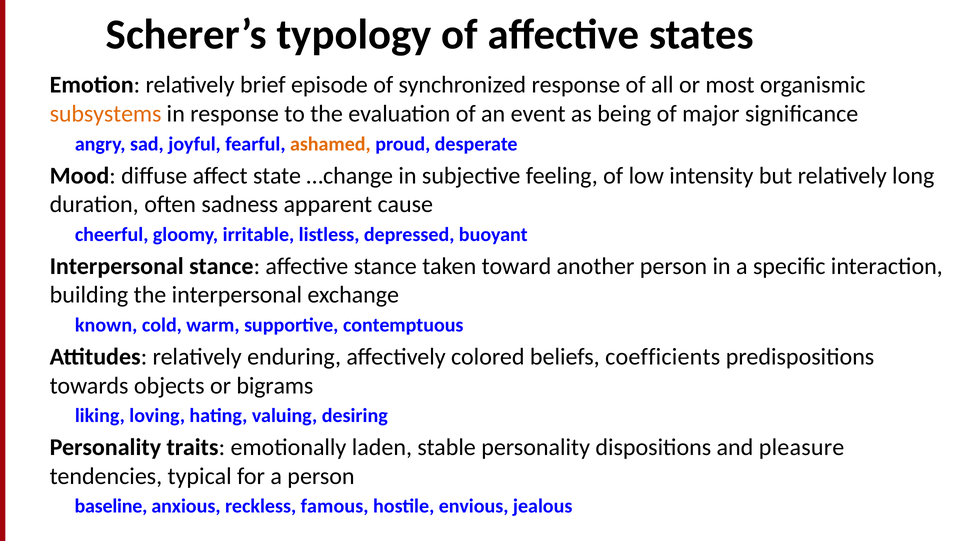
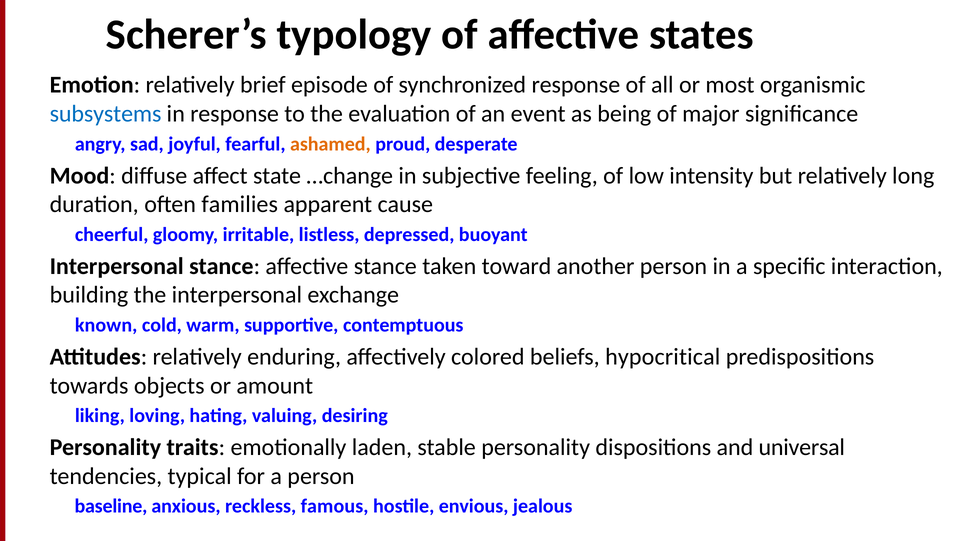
subsystems colour: orange -> blue (106, 114)
sadness: sadness -> families (240, 204)
coefficients: coefficients -> hypocritical (663, 357)
bigrams: bigrams -> amount (275, 386)
pleasure: pleasure -> universal (802, 447)
